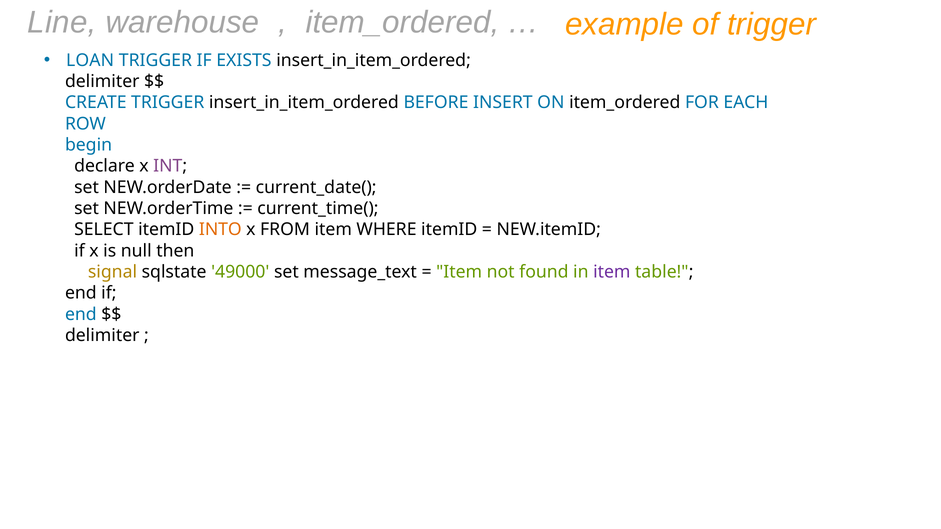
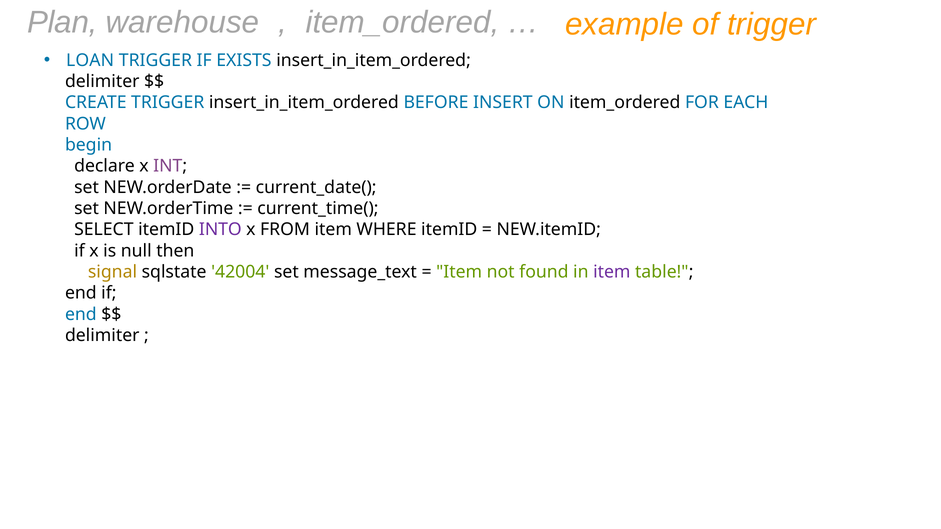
Line: Line -> Plan (62, 22)
INTO colour: orange -> purple (220, 230)
49000: 49000 -> 42004 (240, 272)
